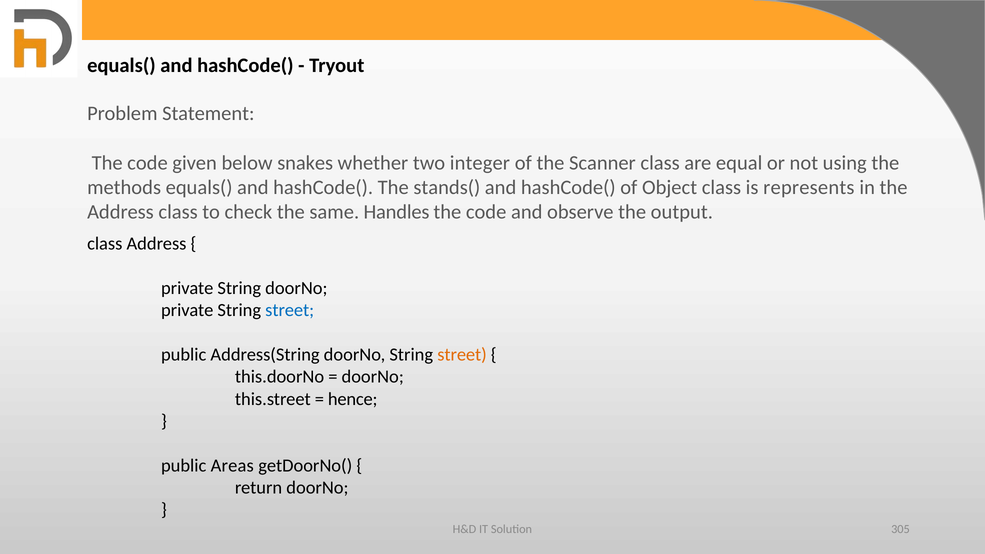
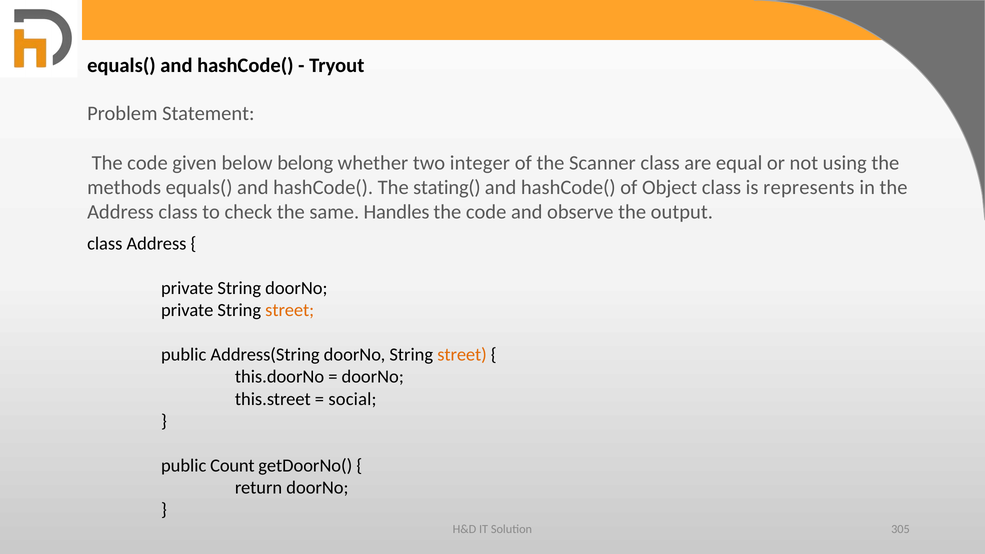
snakes: snakes -> belong (305, 163)
stands(: stands( -> stating( (447, 187)
street colour: blue -> orange (290, 310)
hence: hence -> social (352, 399)
Areas: Areas -> Count (232, 466)
